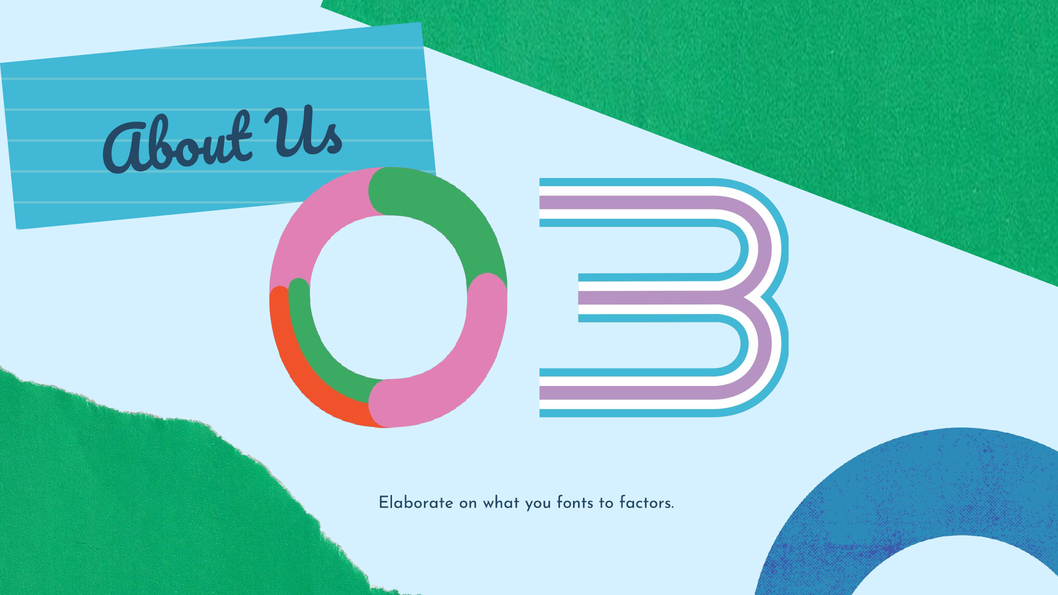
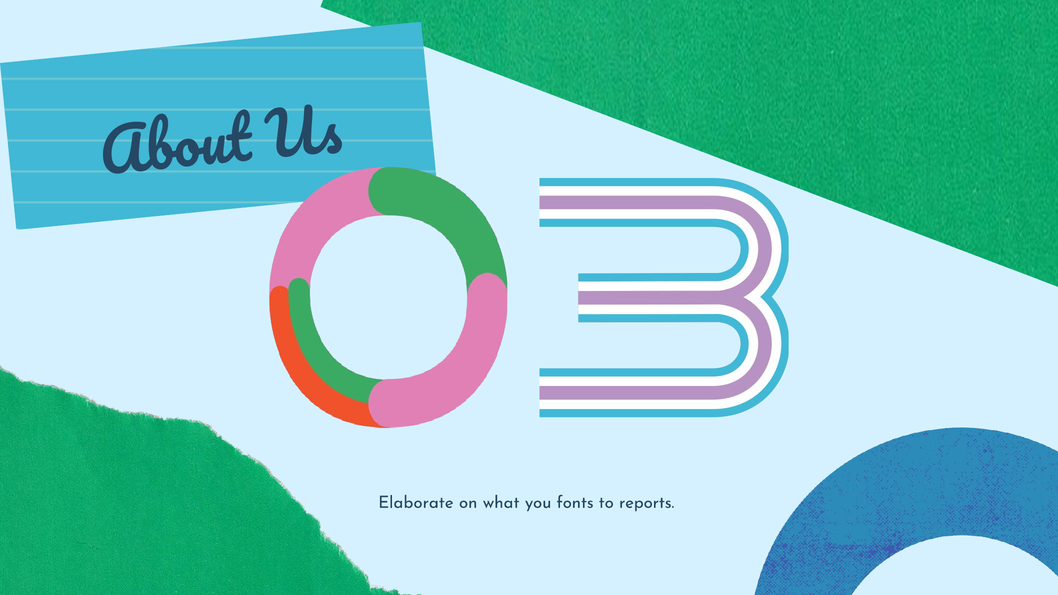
factors: factors -> reports (647, 502)
